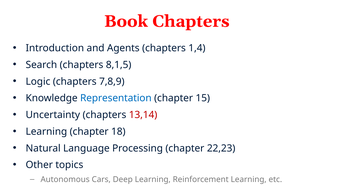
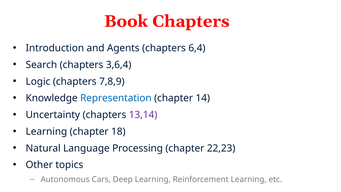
1,4: 1,4 -> 6,4 (197, 48)
8,1,5: 8,1,5 -> 3,6,4 (119, 65)
15: 15 -> 14 (203, 98)
13,14 colour: red -> purple (143, 115)
